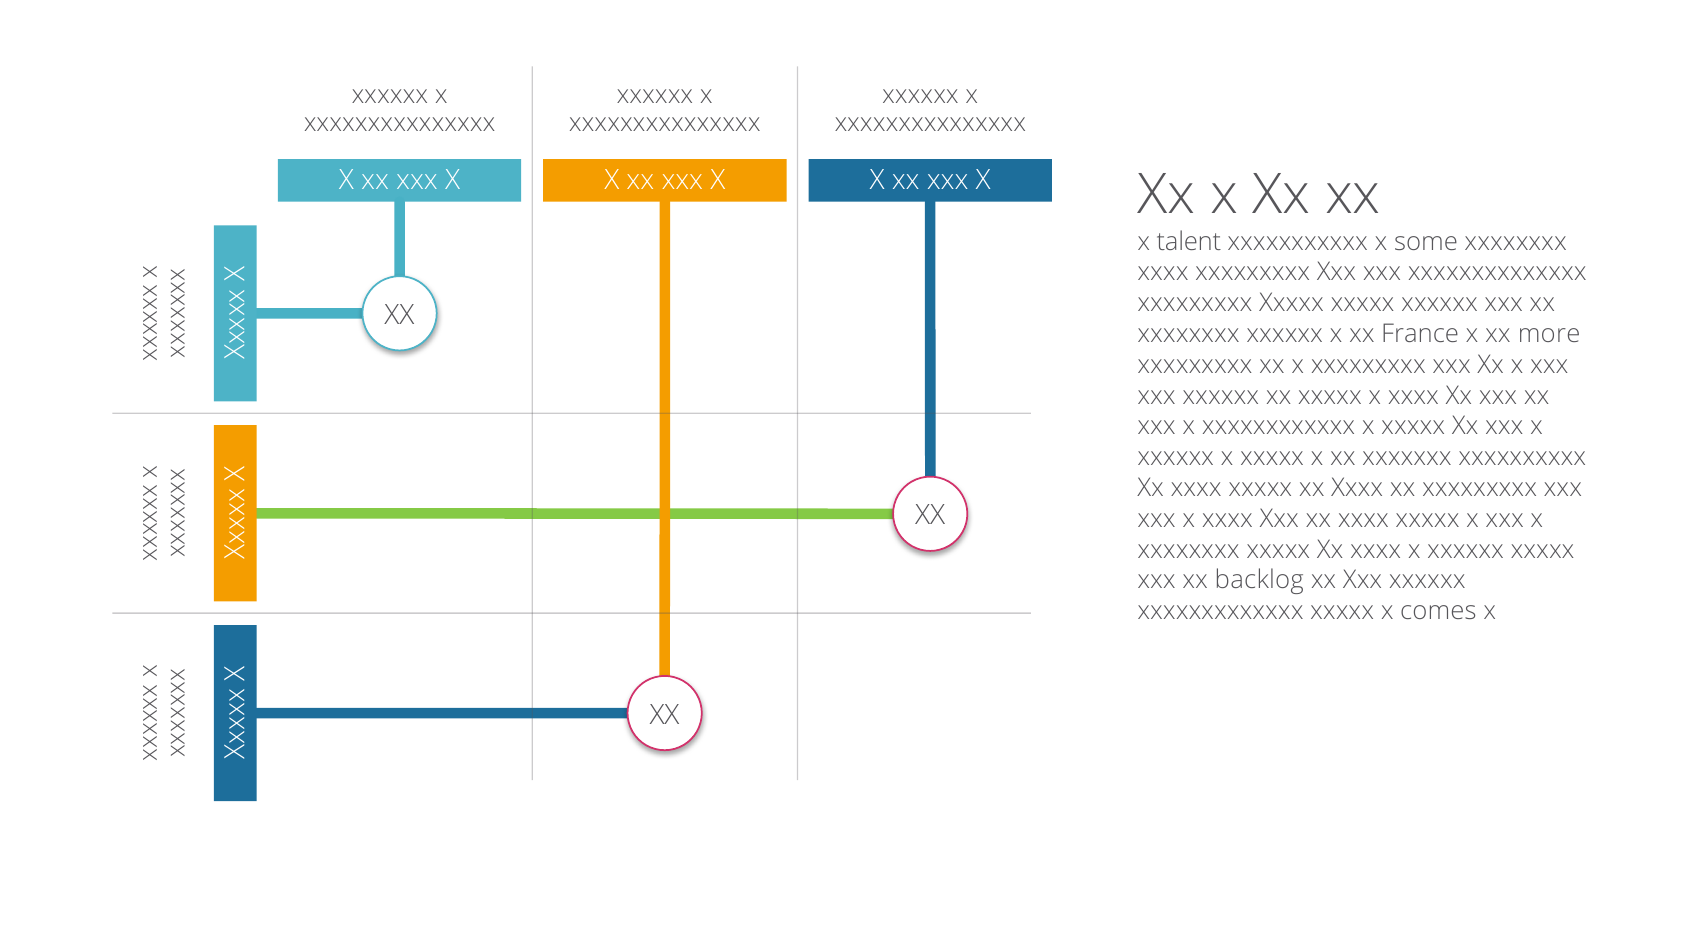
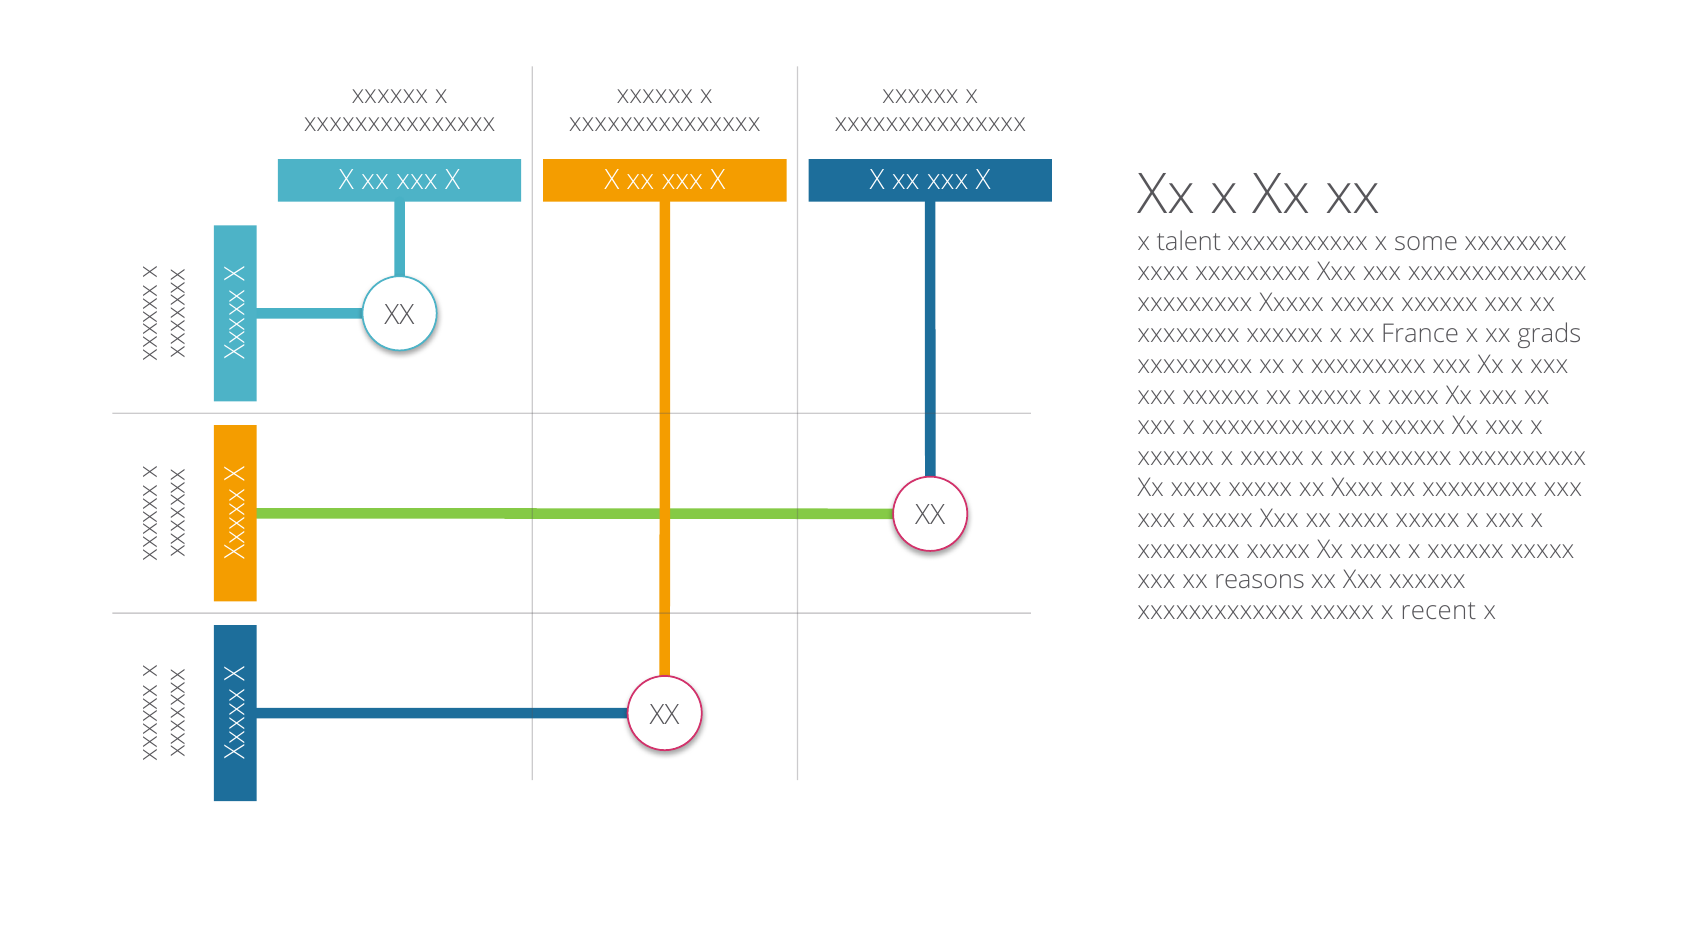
more: more -> grads (1549, 334)
backlog: backlog -> reasons (1260, 580)
comes: comes -> recent (1438, 611)
